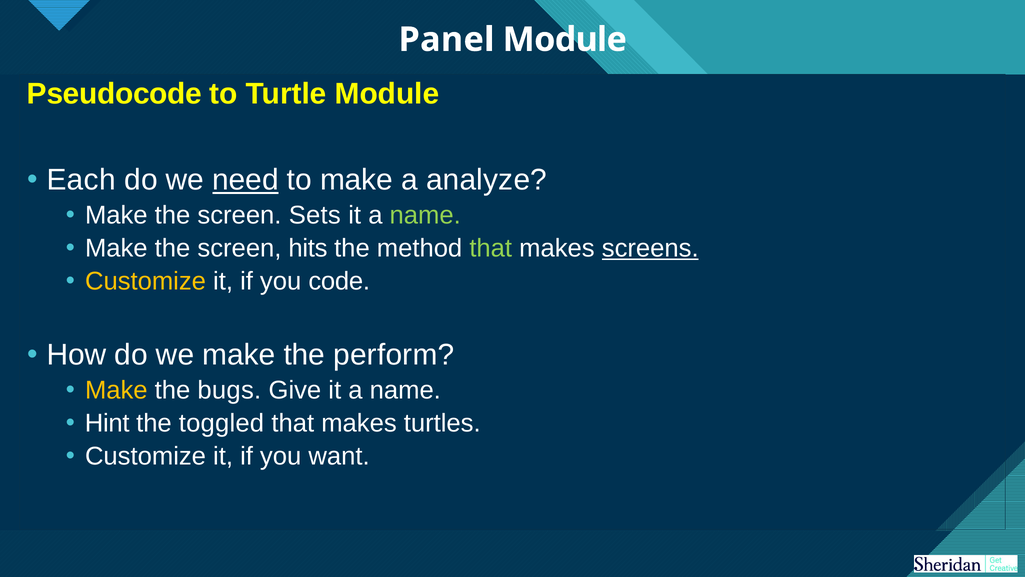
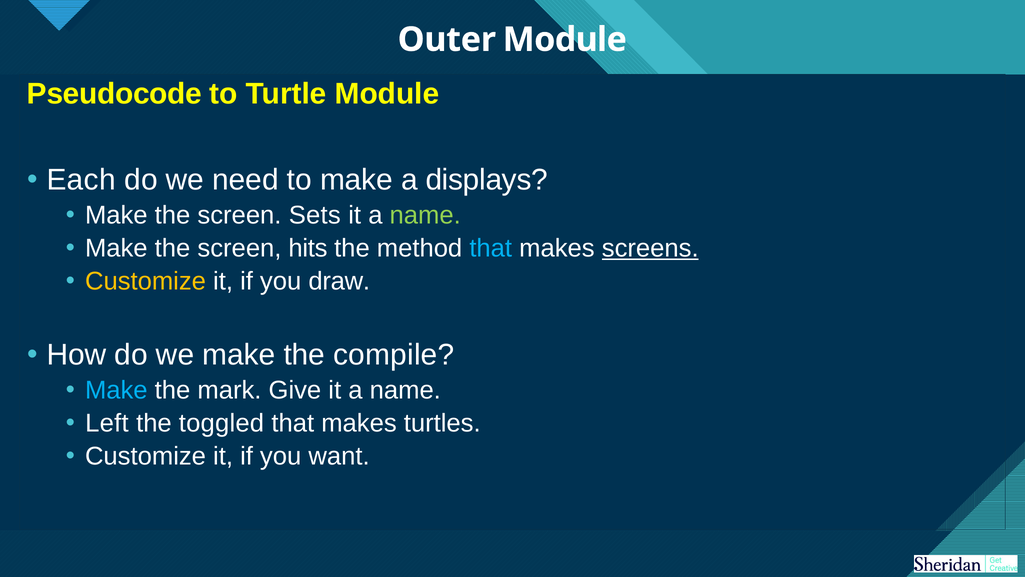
Panel: Panel -> Outer (447, 40)
need underline: present -> none (245, 180)
analyze: analyze -> displays (487, 180)
that colour: light green -> light blue (491, 248)
code: code -> draw (339, 281)
perform: perform -> compile (394, 355)
Make colour: yellow -> light blue (116, 390)
bugs: bugs -> mark (229, 390)
Hint: Hint -> Left (107, 423)
